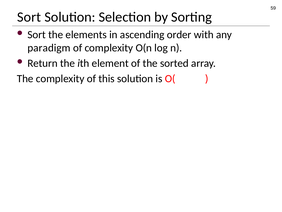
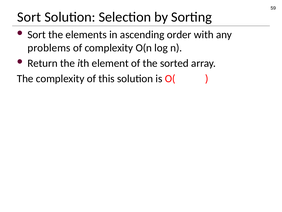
paradigm: paradigm -> problems (49, 48)
